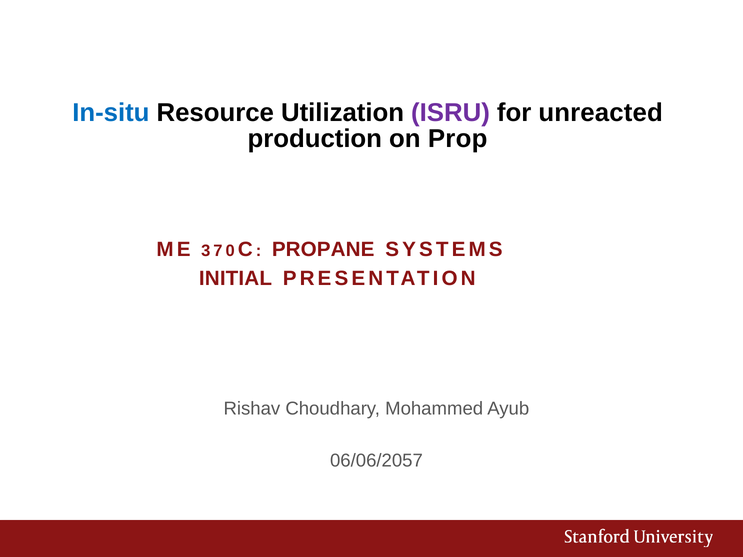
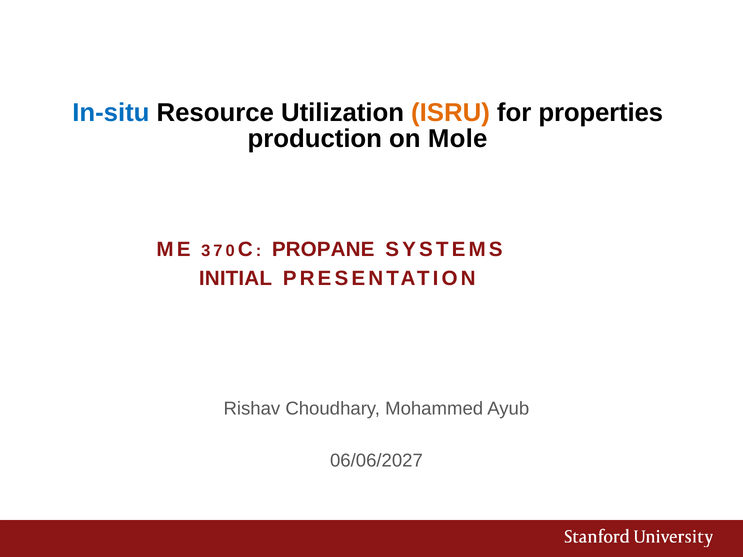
ISRU colour: purple -> orange (450, 113)
unreacted: unreacted -> properties (601, 113)
Prop: Prop -> Mole (458, 139)
06/06/2057: 06/06/2057 -> 06/06/2027 (376, 461)
